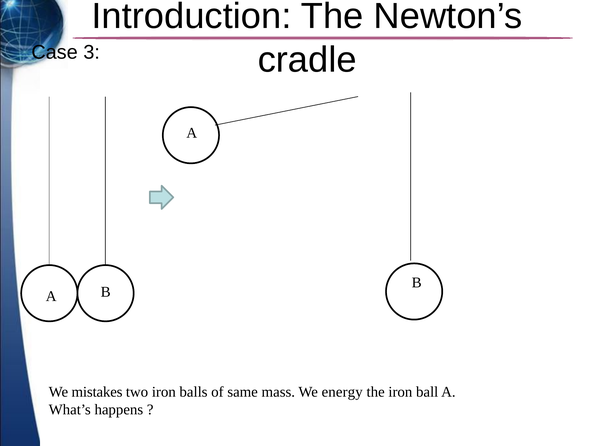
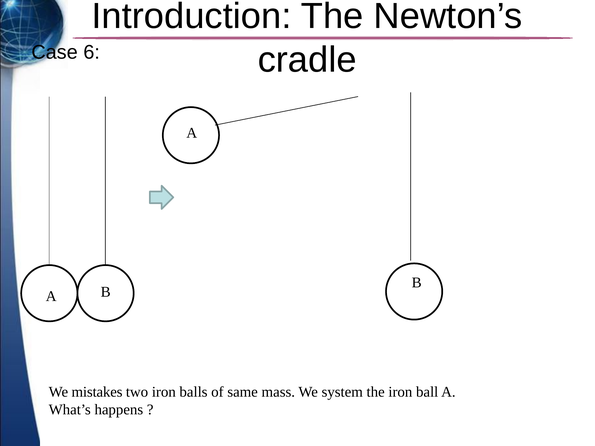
3: 3 -> 6 (92, 52)
energy: energy -> system (342, 392)
